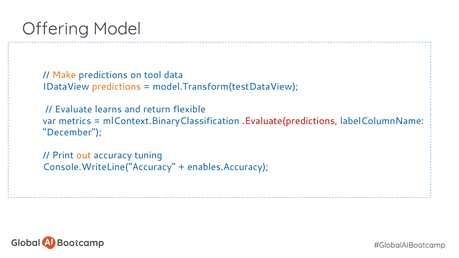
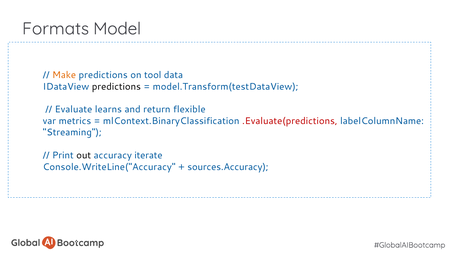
Offering: Offering -> Formats (56, 29)
predictions colour: orange -> black (116, 87)
December: December -> Streaming (72, 133)
out colour: orange -> black (84, 155)
tuning: tuning -> iterate (148, 155)
enables.Accuracy: enables.Accuracy -> sources.Accuracy (228, 167)
